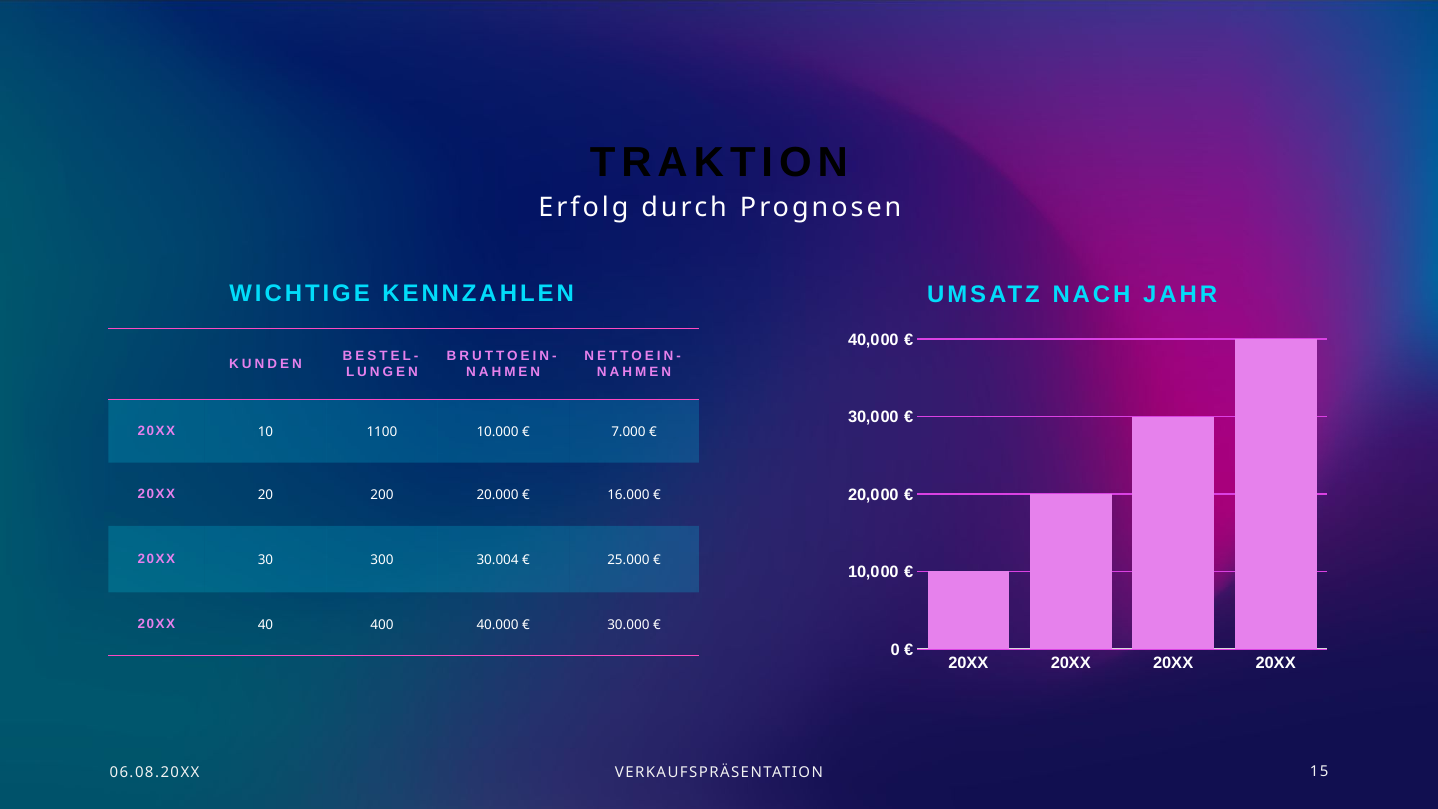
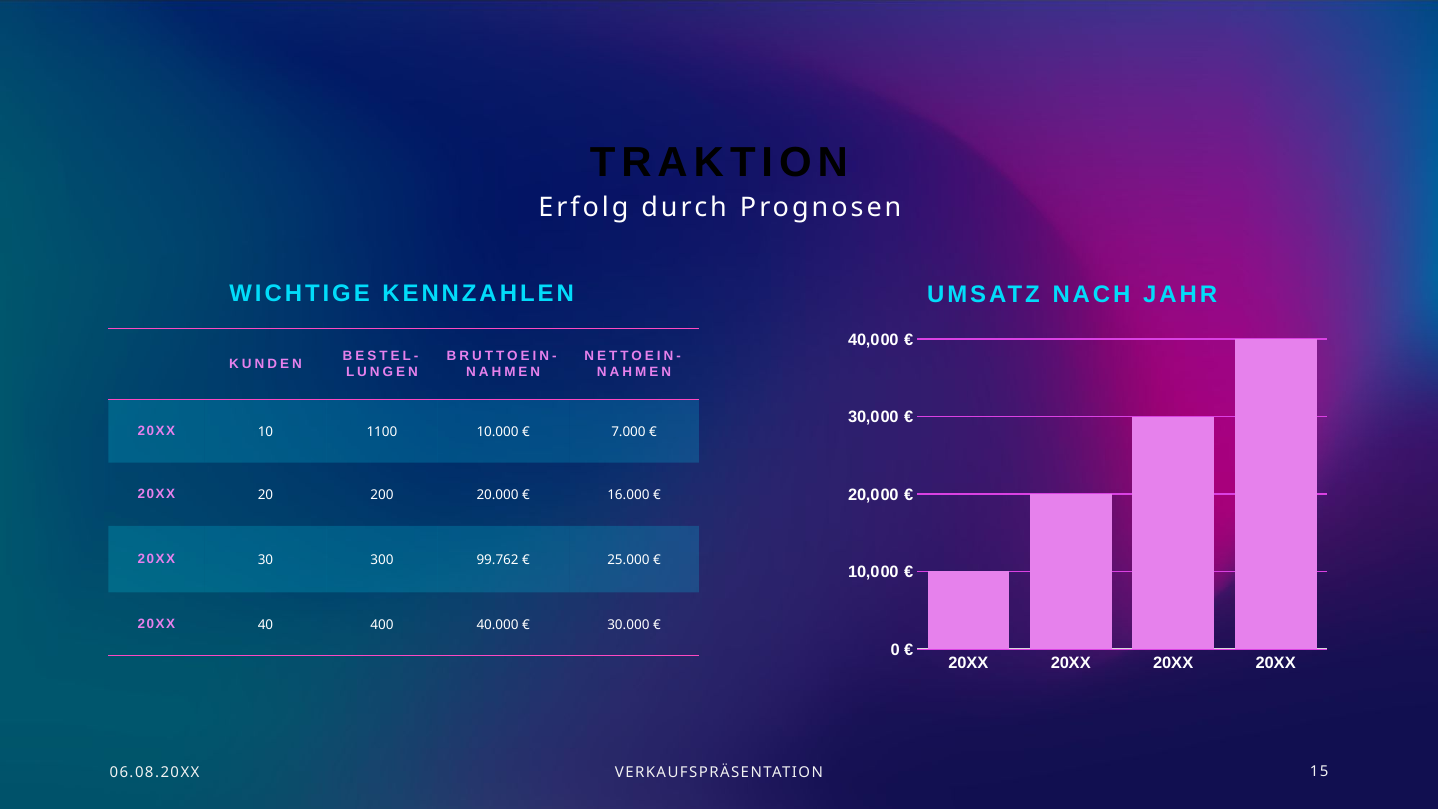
30.004: 30.004 -> 99.762 (498, 560)
